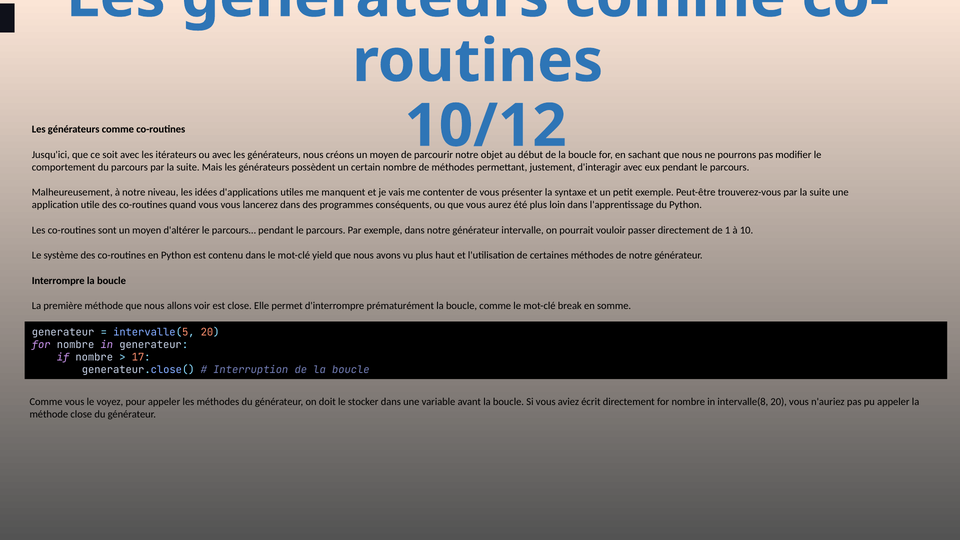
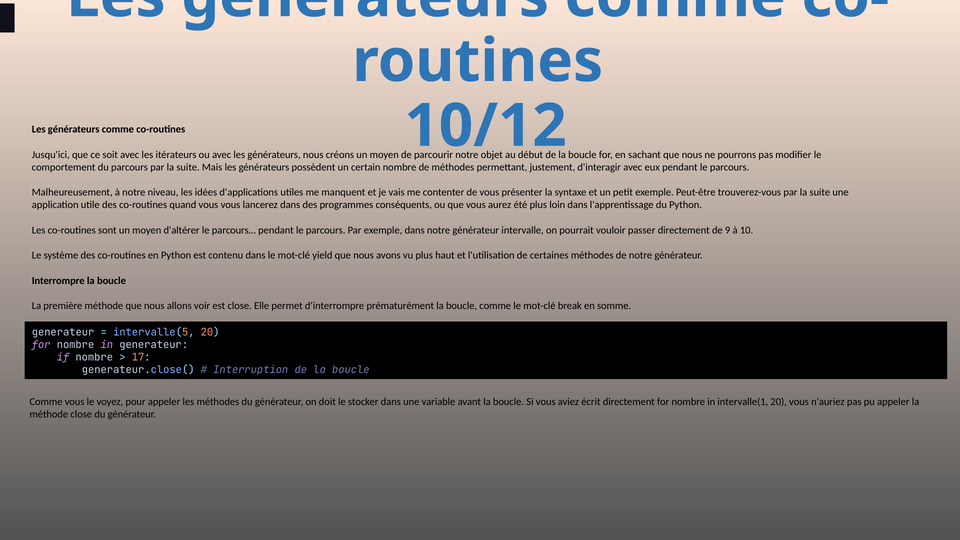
1: 1 -> 9 (728, 230)
intervalle(8: intervalle(8 -> intervalle(1 (743, 402)
